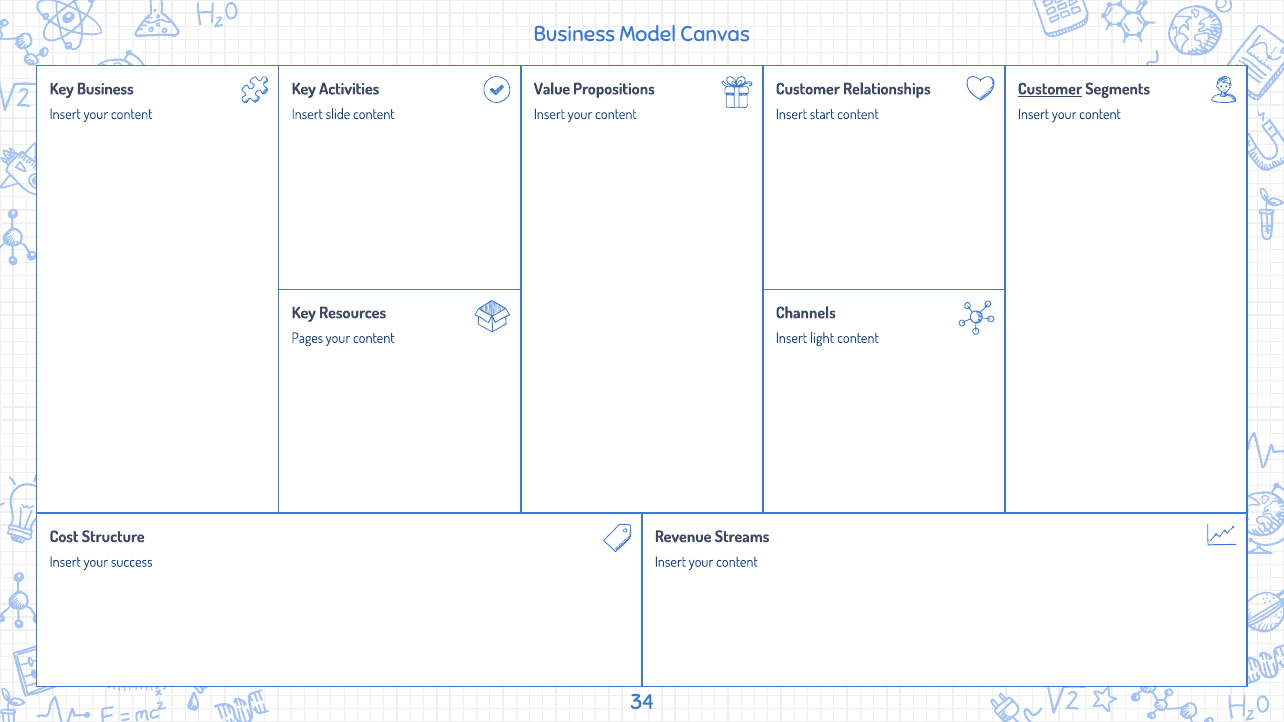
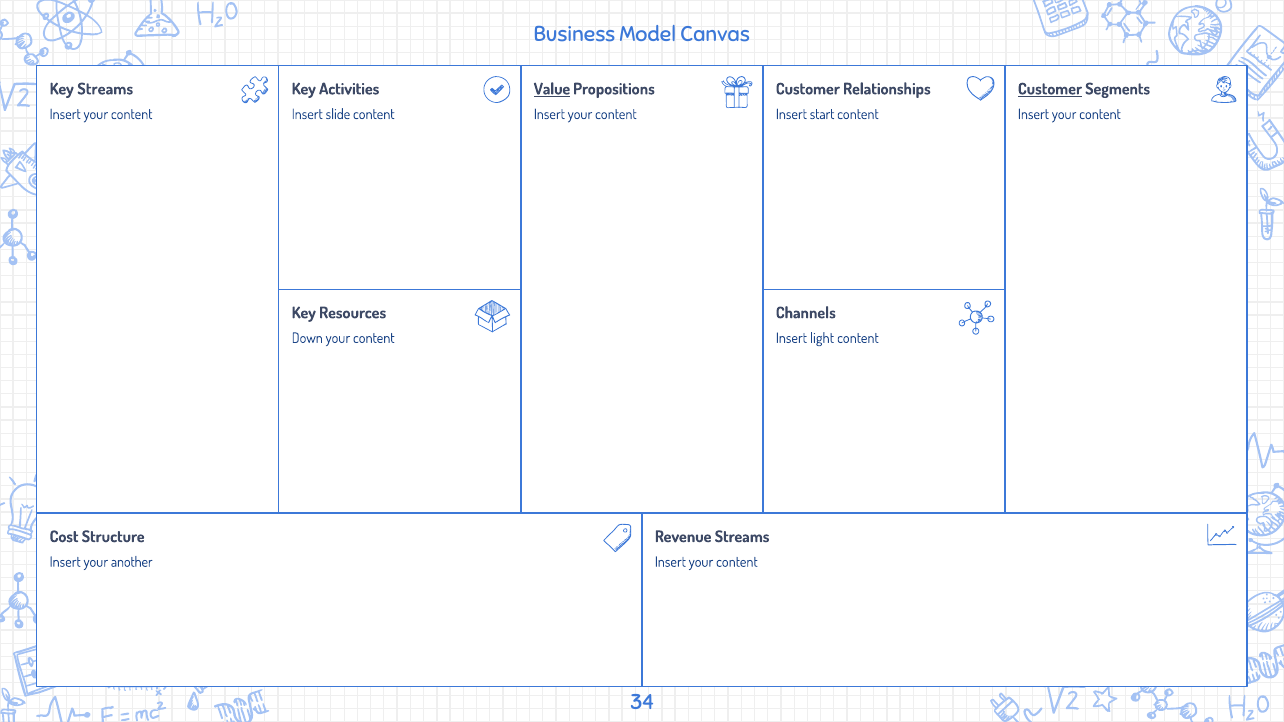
Key Business: Business -> Streams (105, 89)
Value underline: none -> present (552, 89)
Pages: Pages -> Down (307, 338)
success: success -> another (132, 562)
